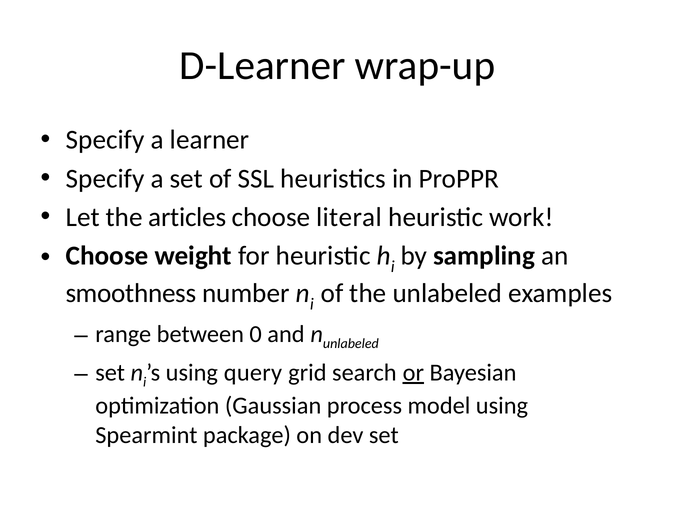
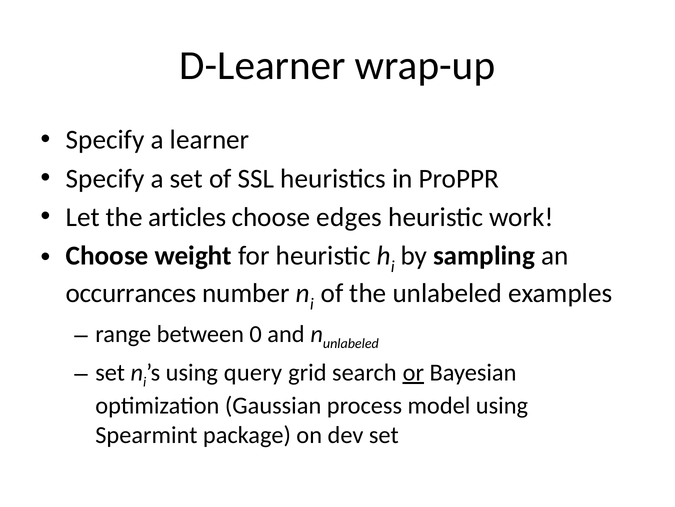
literal: literal -> edges (349, 217)
smoothness: smoothness -> occurrances (131, 293)
